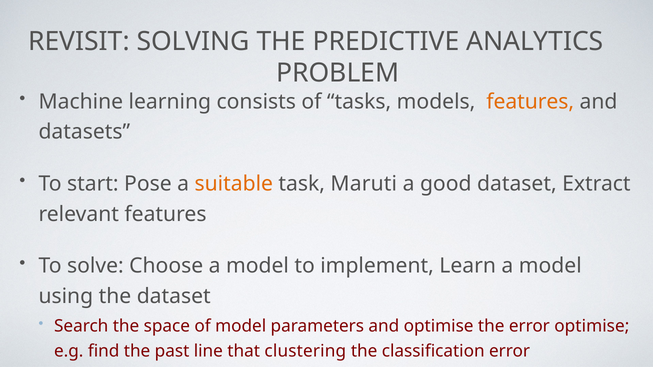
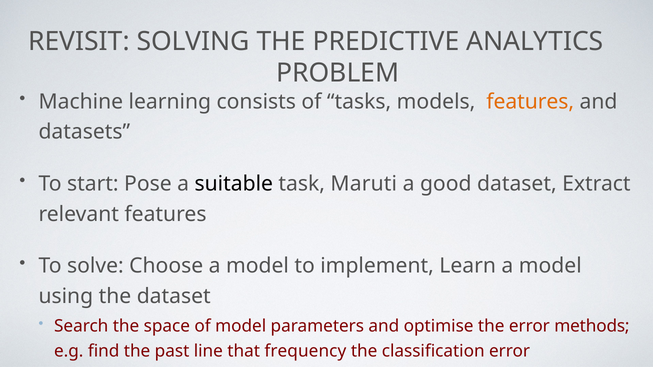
suitable colour: orange -> black (234, 184)
error optimise: optimise -> methods (592, 326)
clustering: clustering -> frequency (305, 351)
